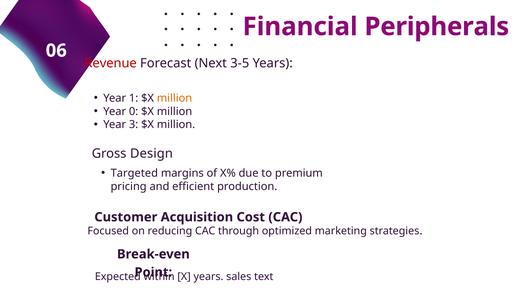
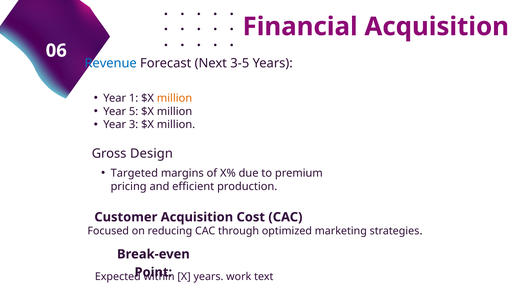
Financial Peripherals: Peripherals -> Acquisition (437, 27)
Revenue colour: red -> blue (111, 63)
0: 0 -> 5 (134, 111)
sales: sales -> work (239, 277)
